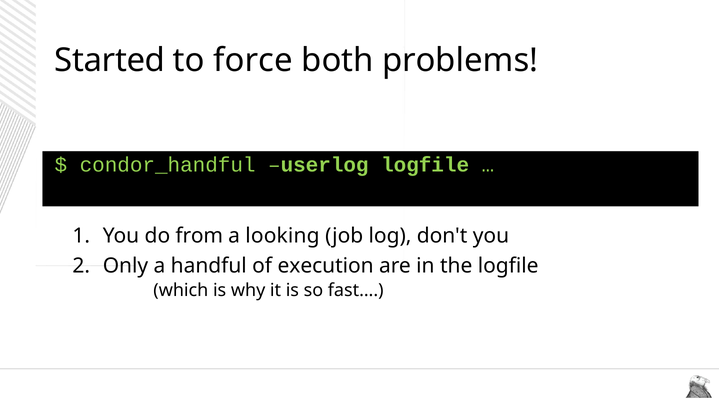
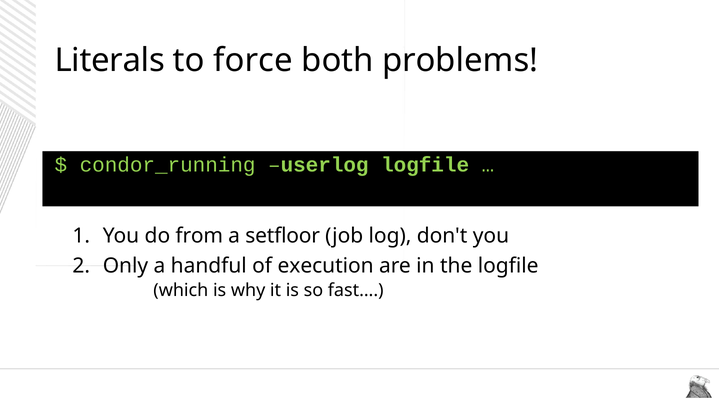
Started: Started -> Literals (110, 60)
condor_handful: condor_handful -> condor_running (168, 165)
looking: looking -> setfloor (283, 236)
